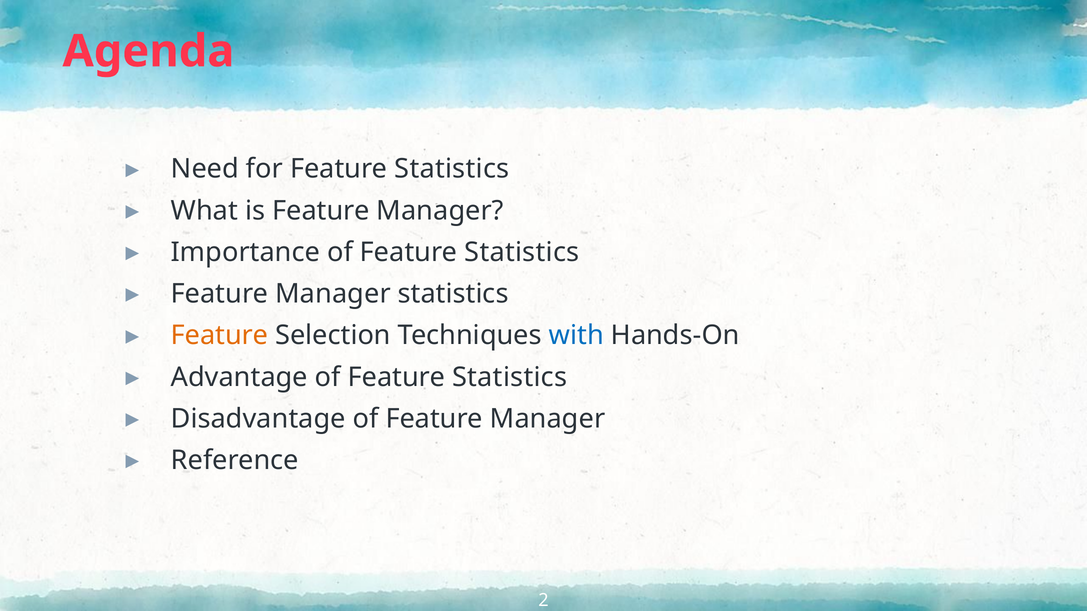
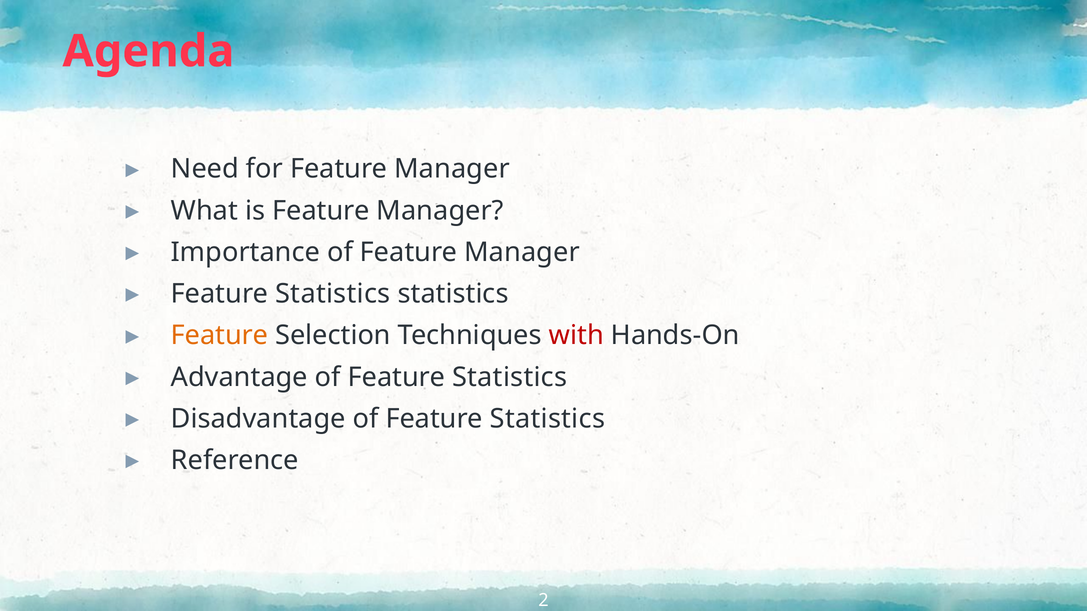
for Feature Statistics: Statistics -> Manager (452, 169)
Importance of Feature Statistics: Statistics -> Manager (522, 252)
Manager: Manager -> Statistics (333, 294)
with colour: blue -> red (576, 336)
Disadvantage of Feature Manager: Manager -> Statistics (547, 419)
